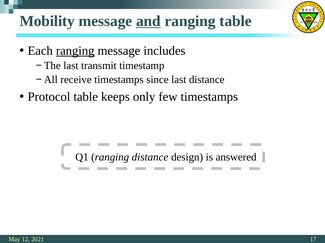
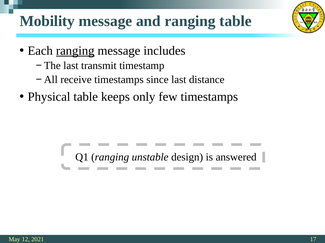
and underline: present -> none (148, 21)
Protocol: Protocol -> Physical (49, 97)
ranging distance: distance -> unstable (150, 158)
